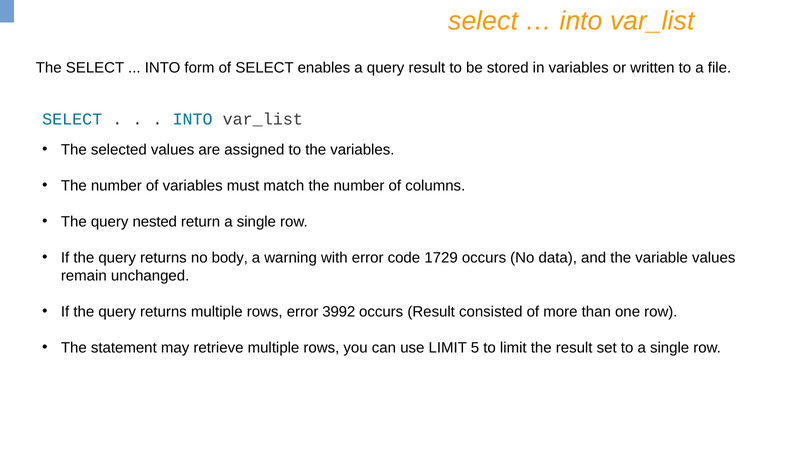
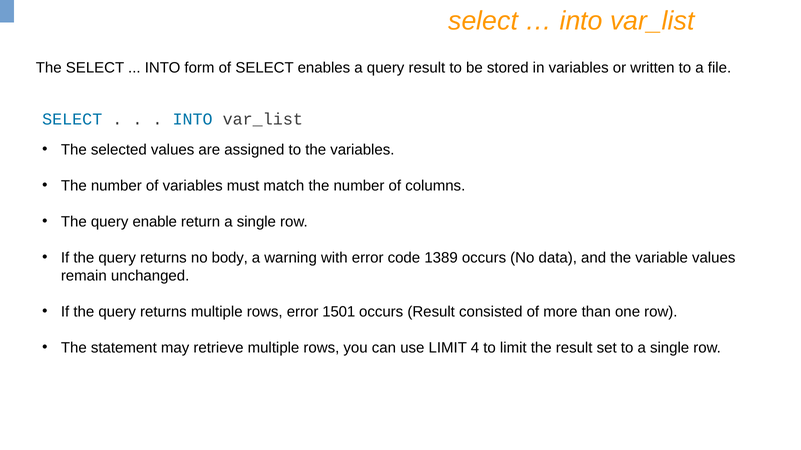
nested: nested -> enable (155, 222)
1729: 1729 -> 1389 (441, 258)
3992: 3992 -> 1501 (339, 312)
5: 5 -> 4 (475, 348)
